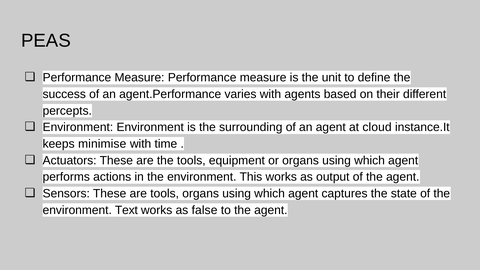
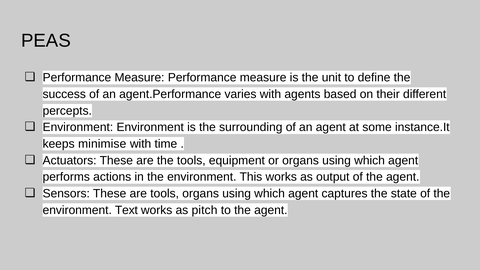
cloud: cloud -> some (377, 127)
false: false -> pitch (205, 210)
